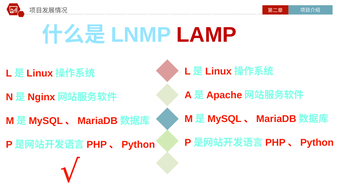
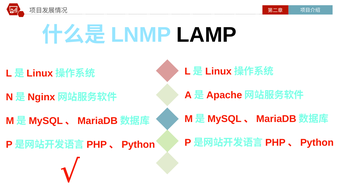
LAMP colour: red -> black (207, 35)
